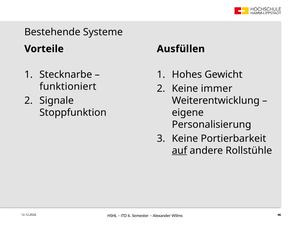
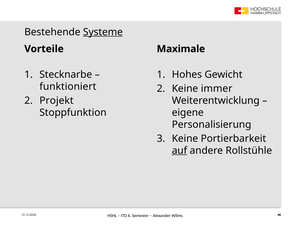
Systeme underline: none -> present (103, 32)
Ausfüllen: Ausfüllen -> Maximale (181, 49)
Signale: Signale -> Projekt (57, 101)
